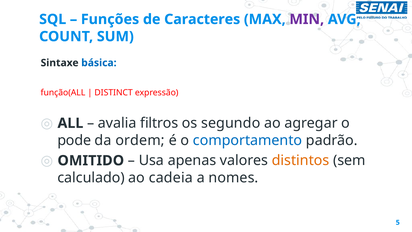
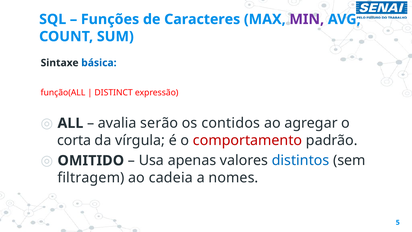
filtros: filtros -> serão (159, 123)
segundo: segundo -> contidos (231, 123)
pode: pode -> corta (74, 140)
ordem: ordem -> vírgula (140, 140)
comportamento colour: blue -> red (248, 140)
distintos colour: orange -> blue (301, 160)
calculado: calculado -> filtragem (91, 178)
